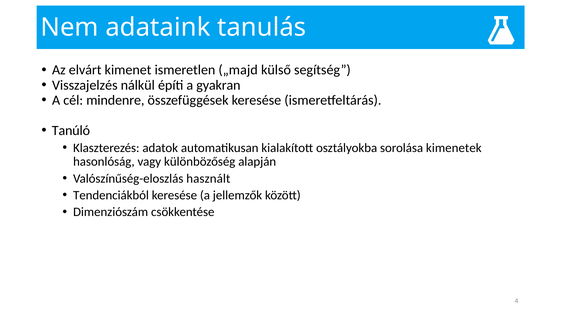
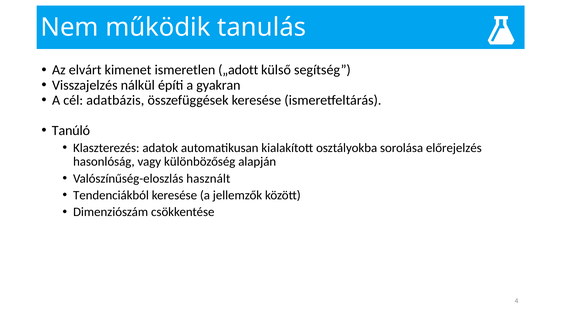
adataink: adataink -> működik (158, 28)
„majd: „majd -> „adott (238, 70)
mindenre: mindenre -> adatbázis (115, 100)
kimenetek: kimenetek -> előrejelzés (454, 148)
